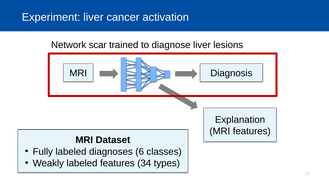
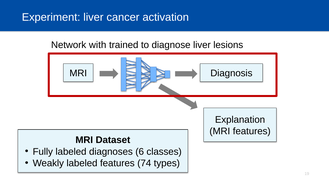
scar: scar -> with (98, 45)
34: 34 -> 74 (144, 163)
